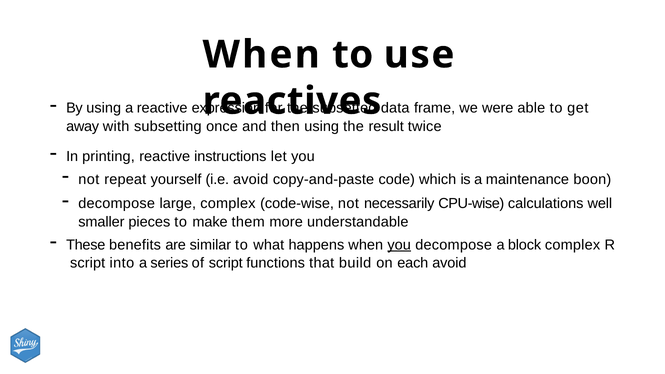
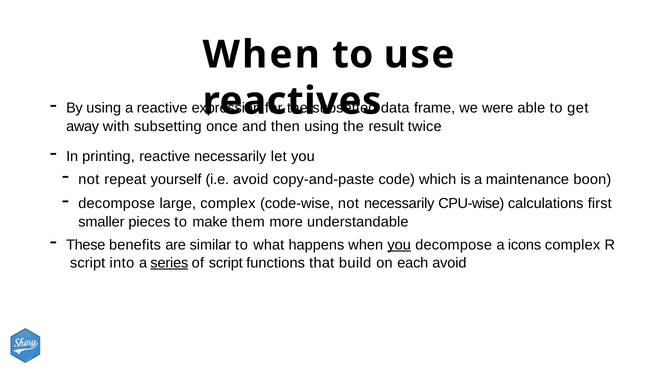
reactive instructions: instructions -> necessarily (230, 156)
well: well -> first (600, 204)
block: block -> icons (525, 245)
series underline: none -> present (169, 263)
